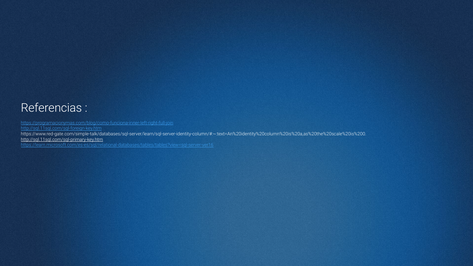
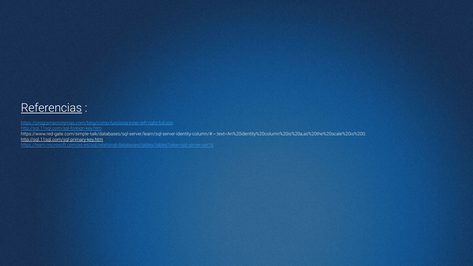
Referencias underline: none -> present (51, 108)
